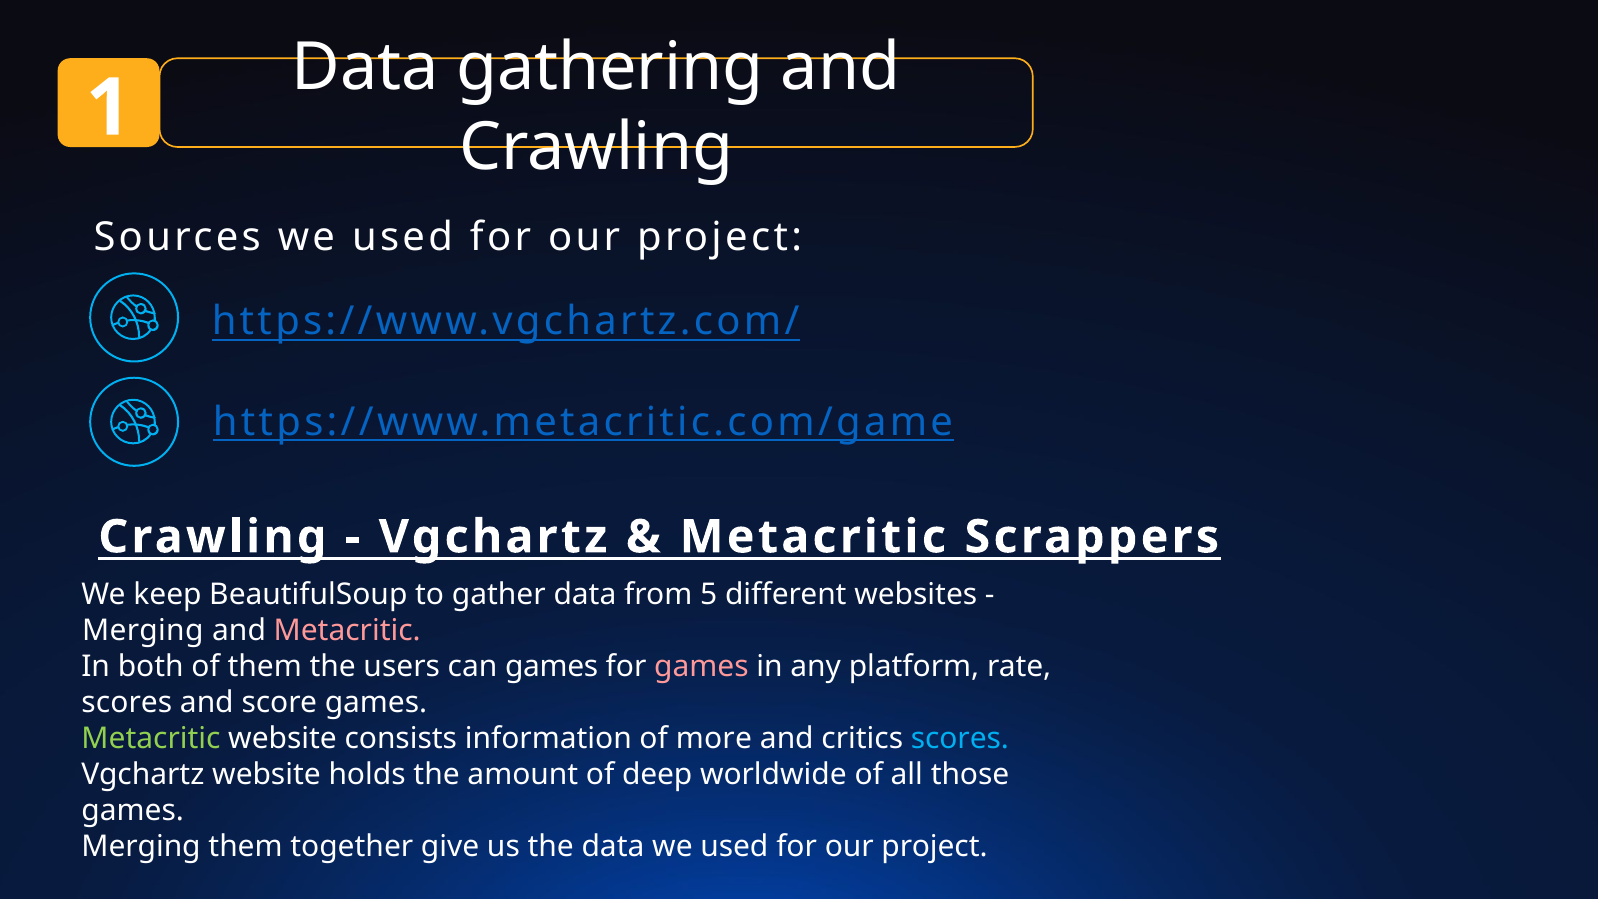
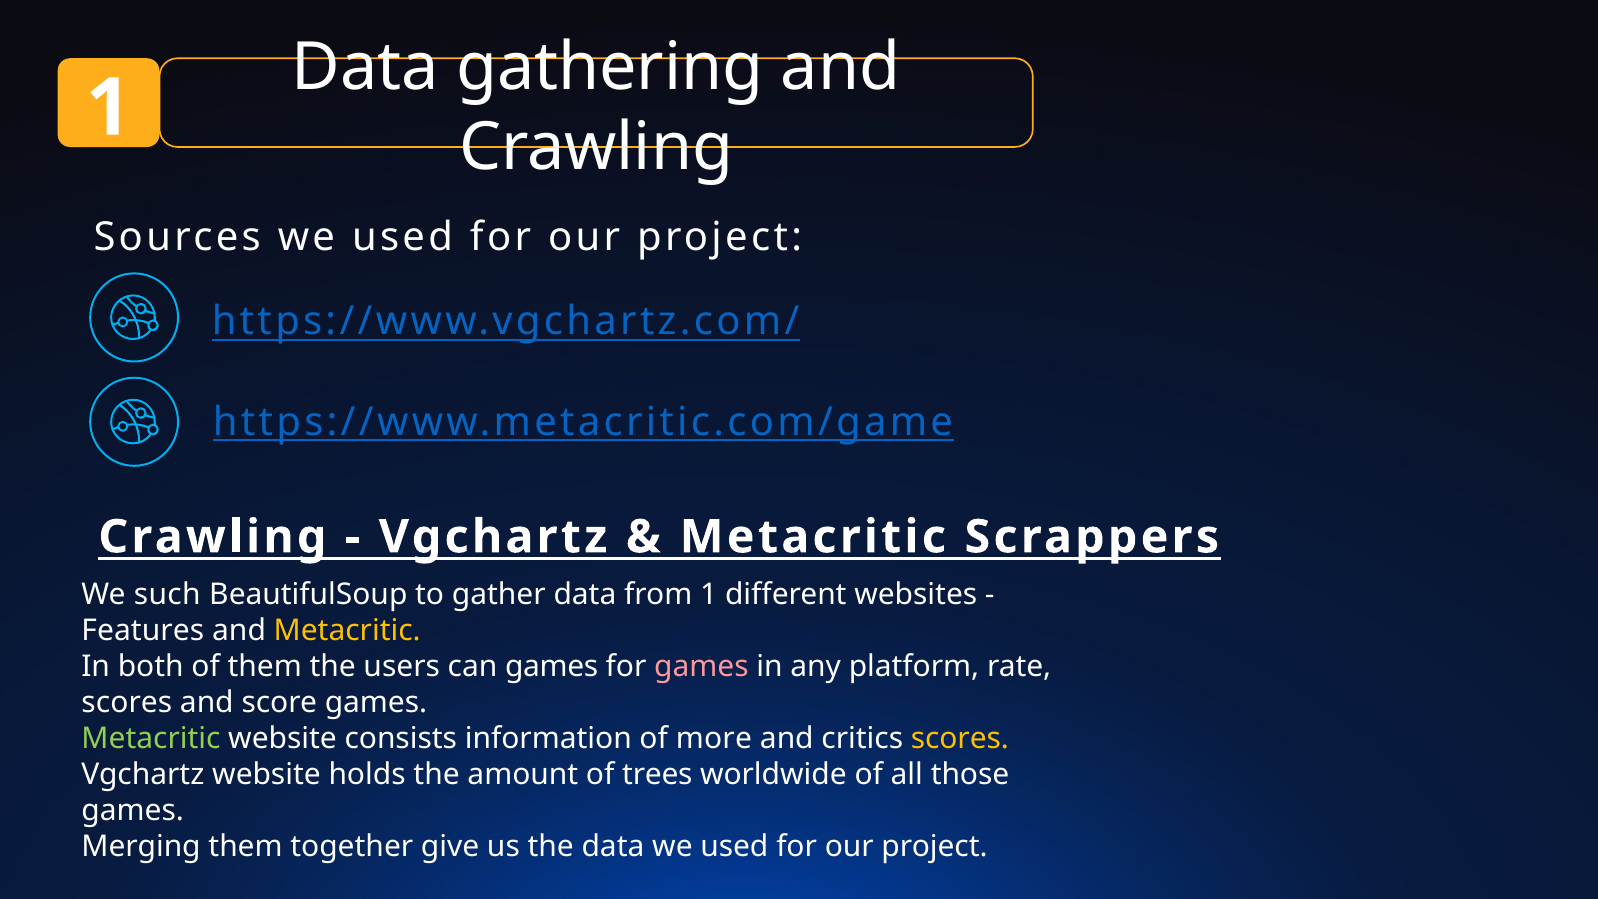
keep: keep -> such (167, 595)
from 5: 5 -> 1 (709, 595)
Merging: Merging -> Features (143, 631)
Metacritic colour: pink -> yellow (347, 631)
scores colour: light blue -> yellow (960, 739)
deep: deep -> trees (657, 775)
